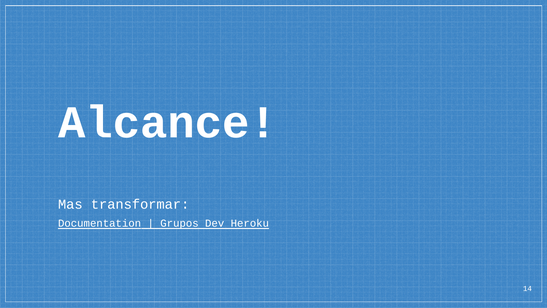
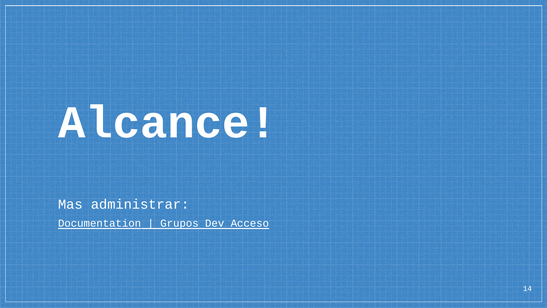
transformar: transformar -> administrar (140, 204)
Heroku: Heroku -> Acceso (250, 223)
